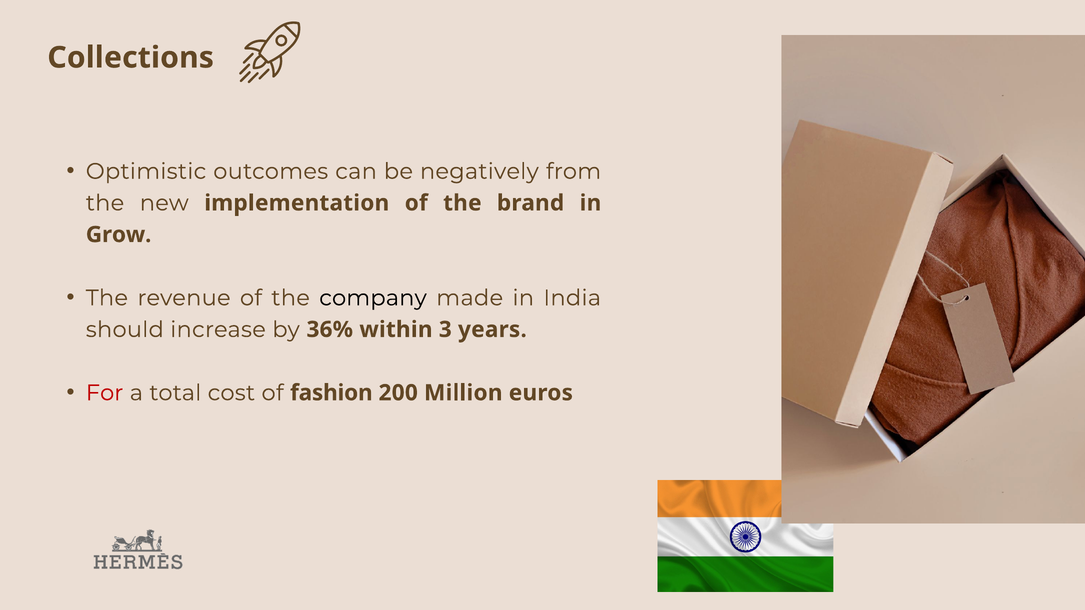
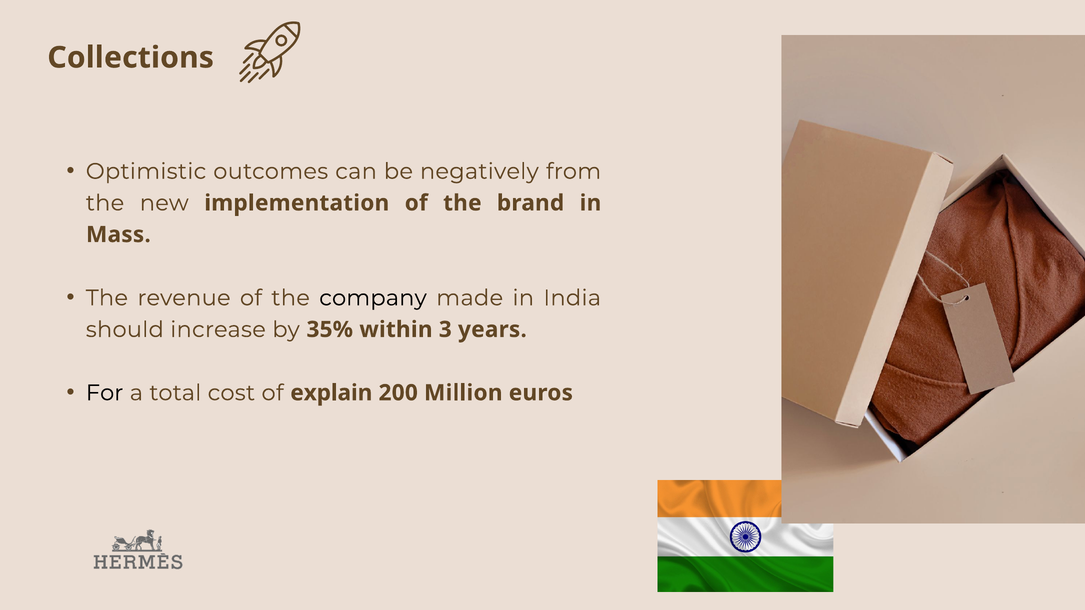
Grow: Grow -> Mass (118, 235)
36%: 36% -> 35% (330, 330)
For colour: red -> black (105, 393)
fashion: fashion -> explain (331, 393)
